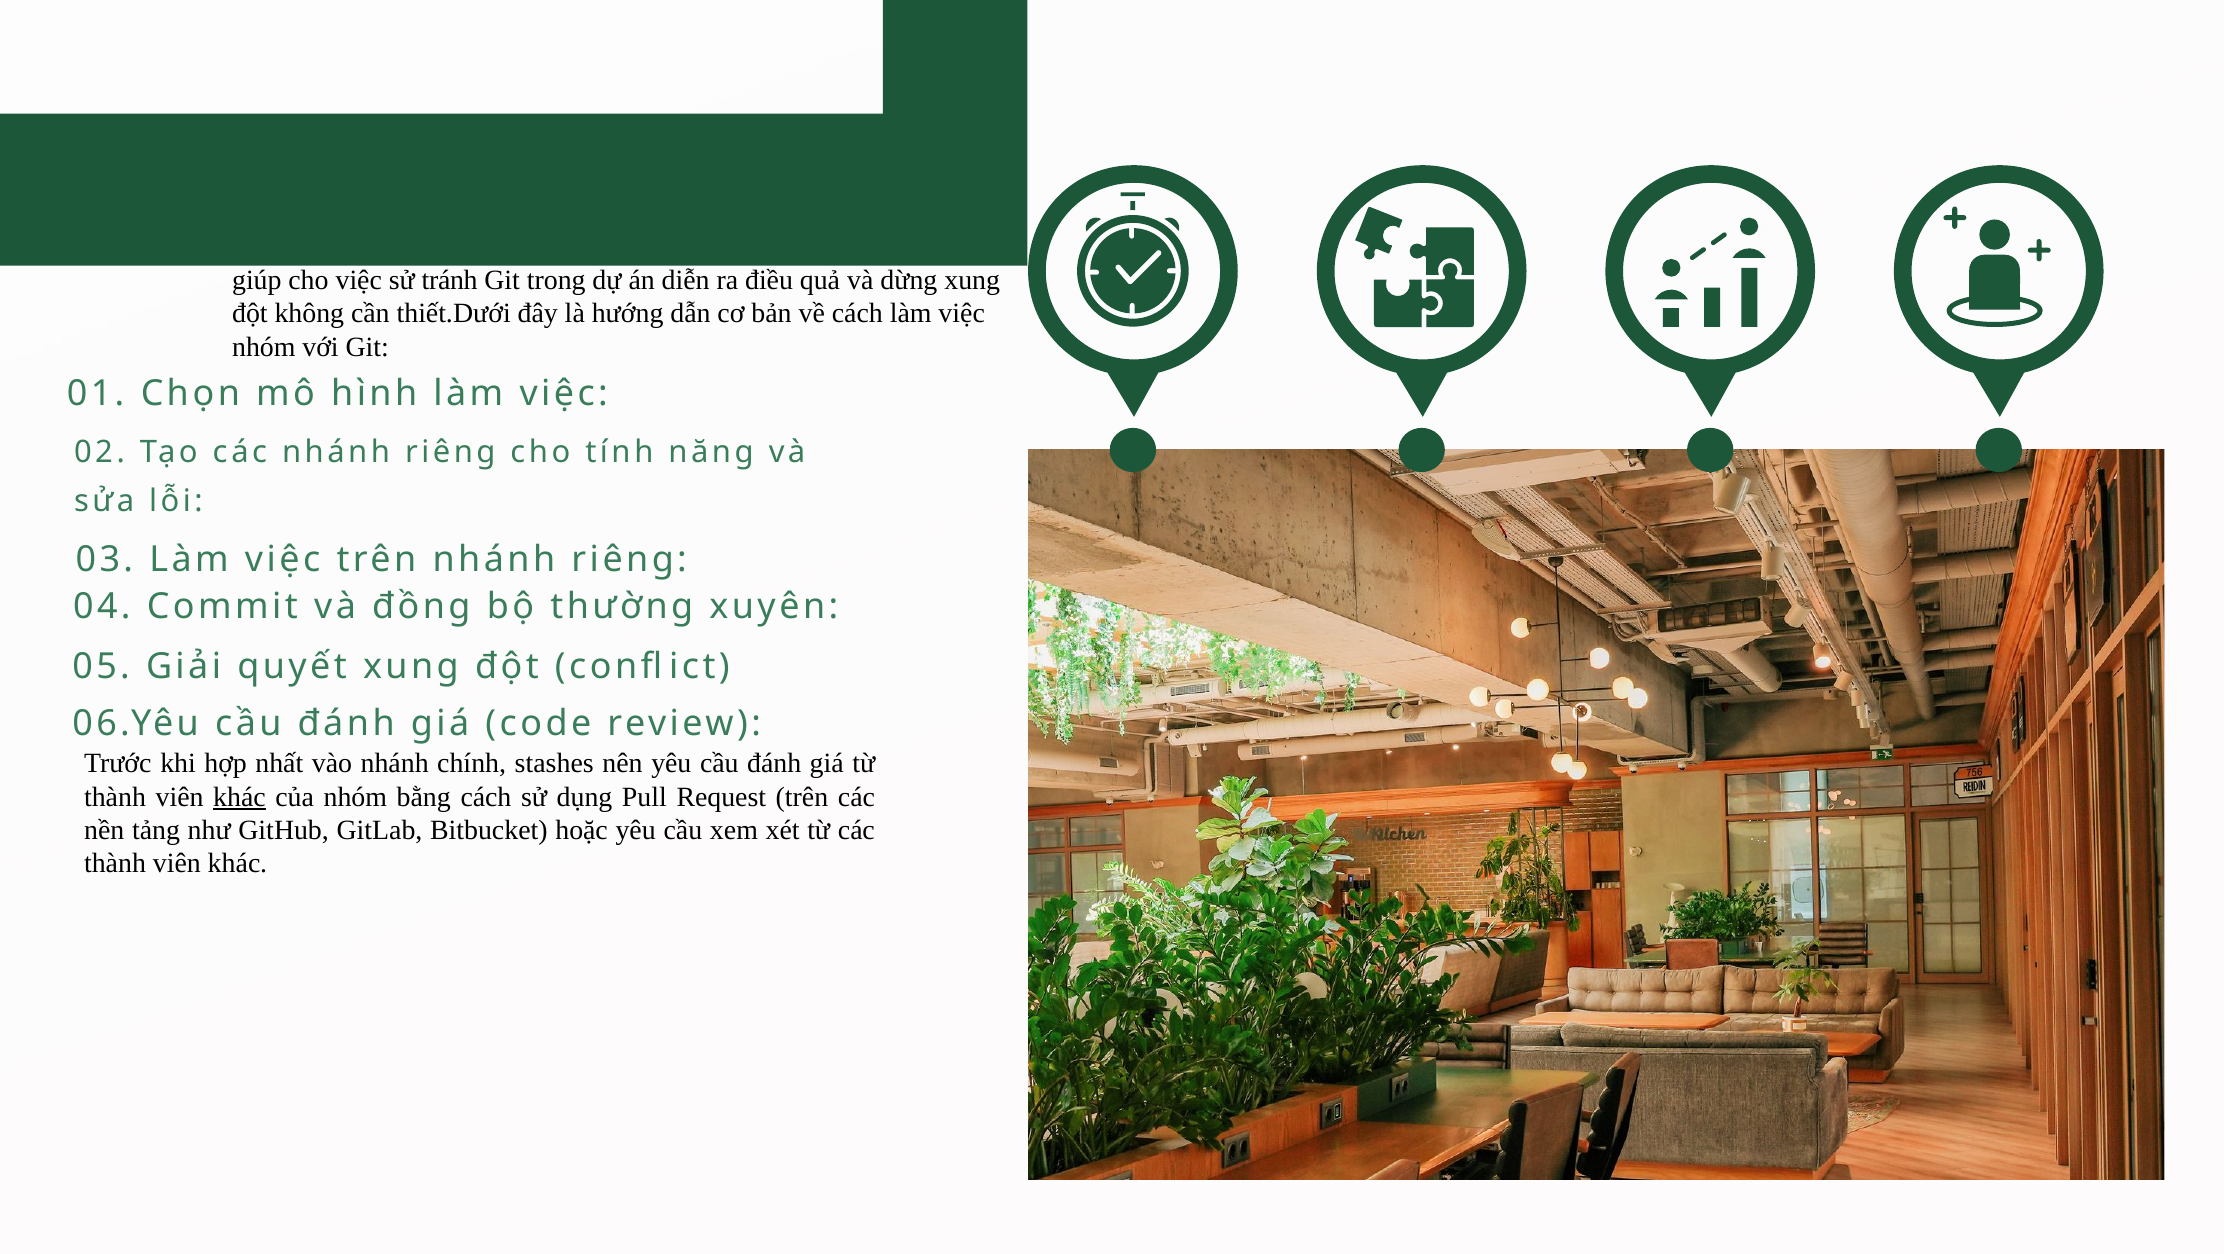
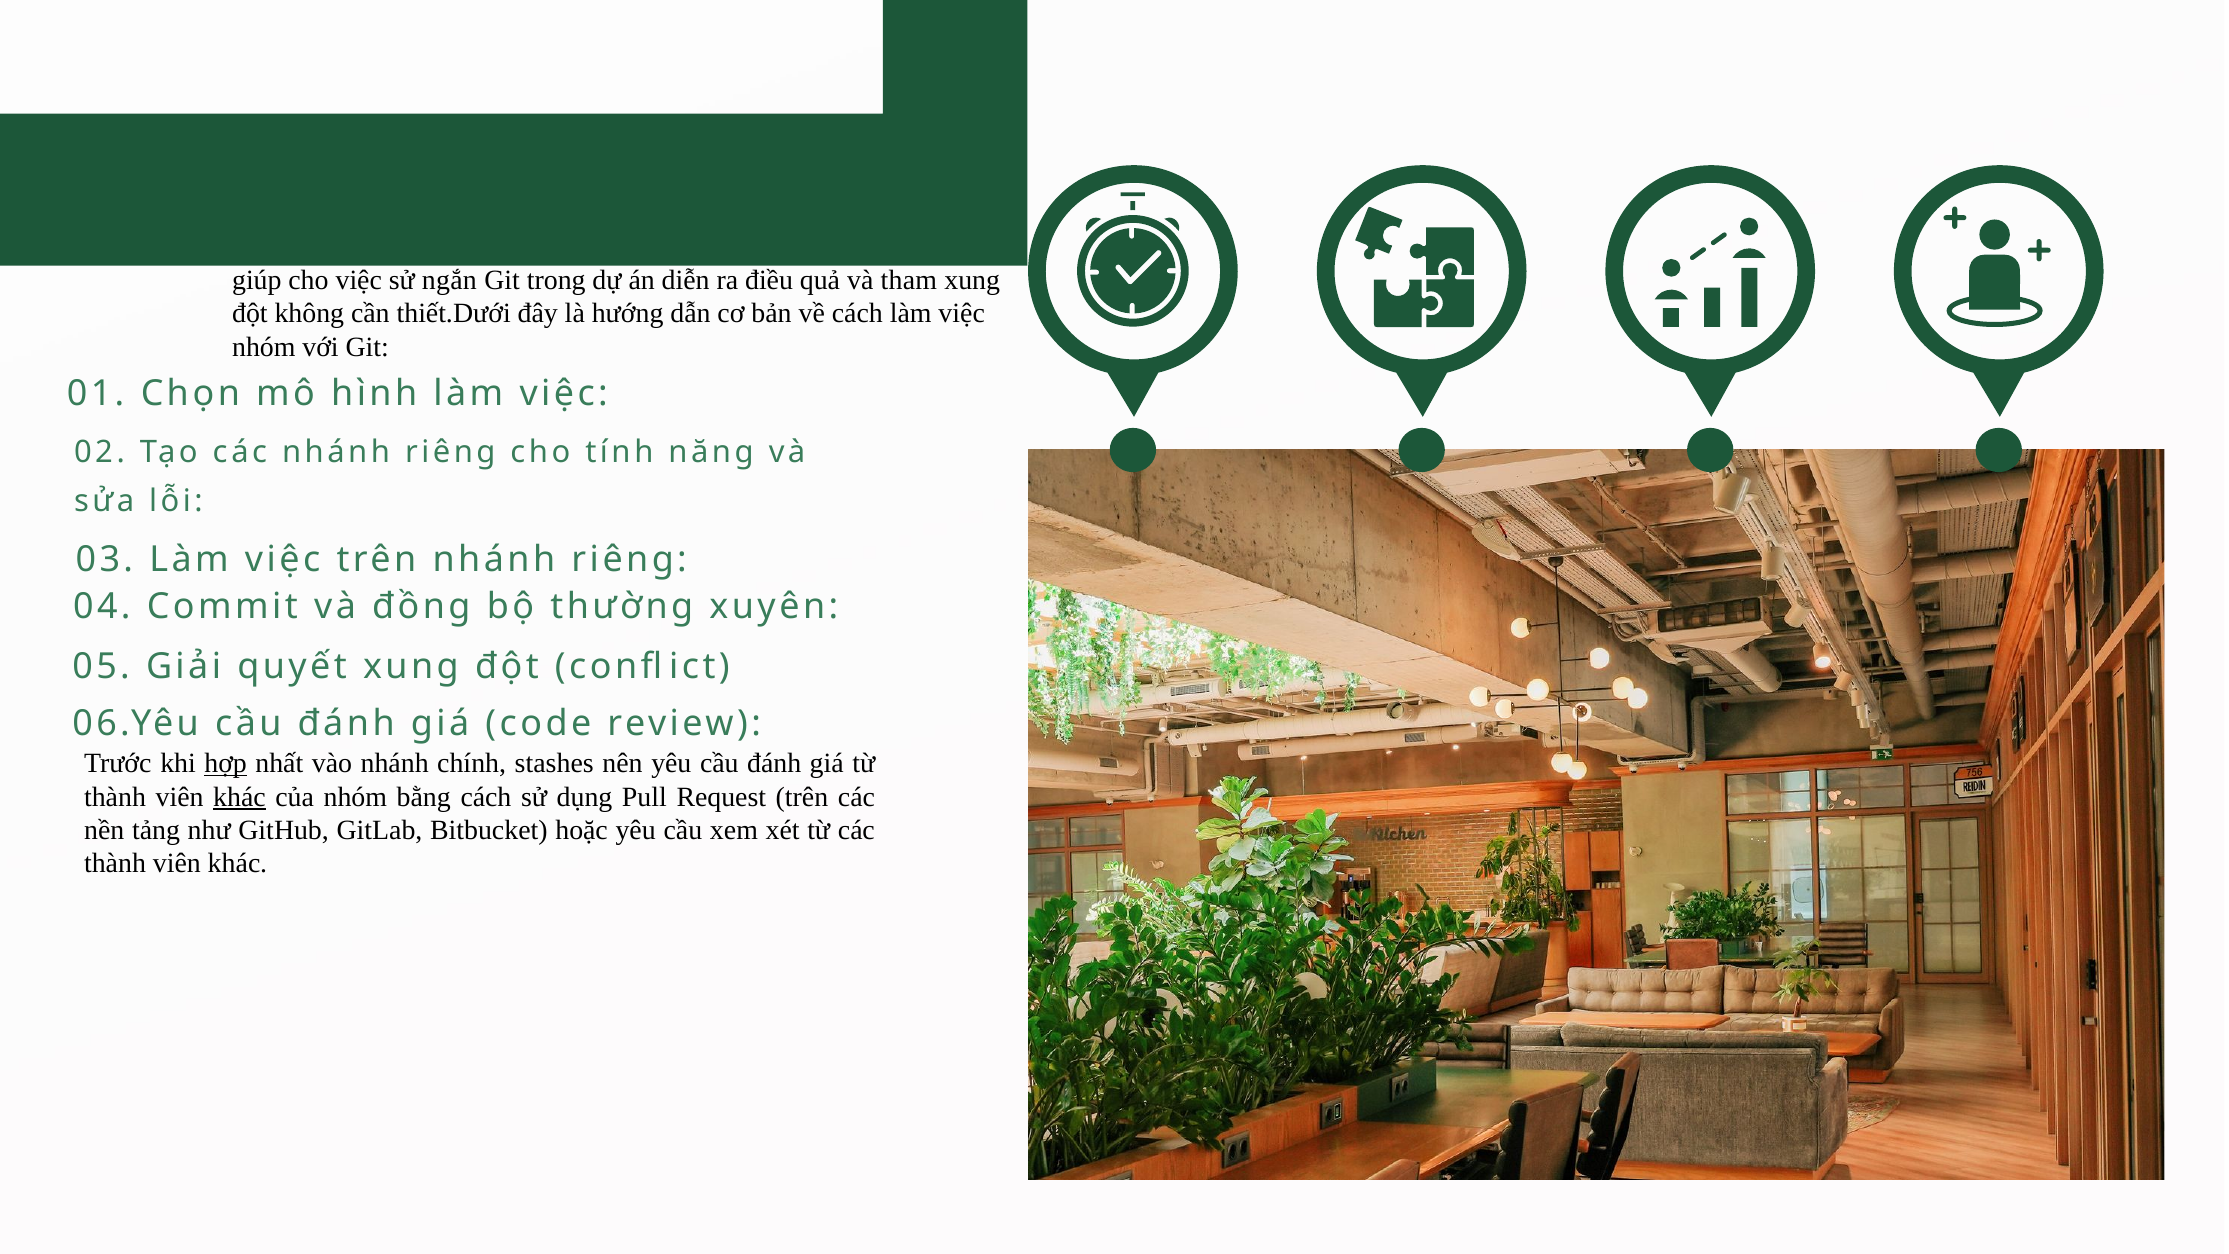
tránh: tránh -> ngắn (449, 280)
dừng: dừng -> tham (909, 280)
hợp underline: none -> present (226, 763)
